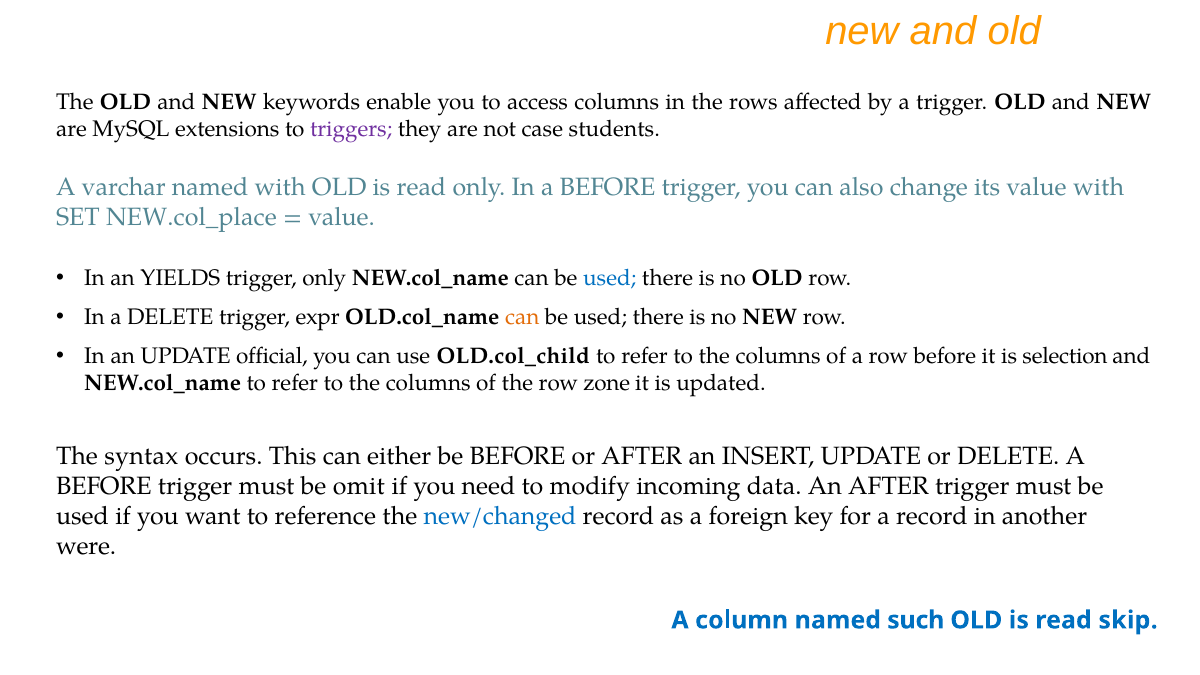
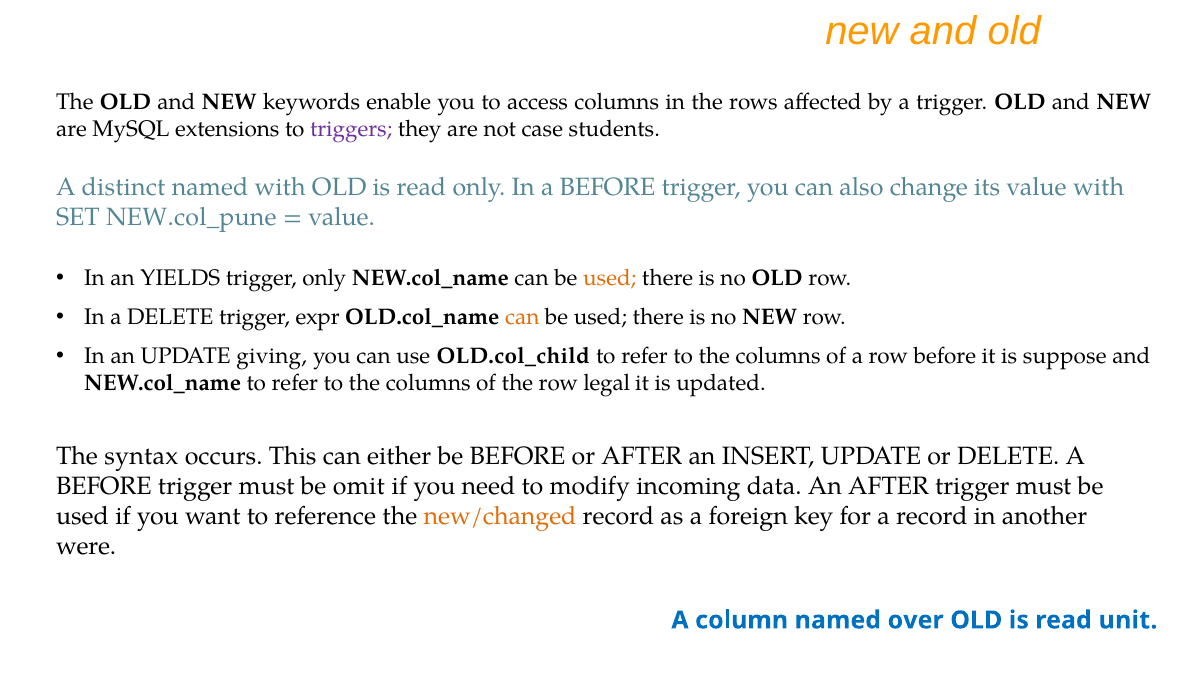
varchar: varchar -> distinct (124, 187)
NEW.col_place: NEW.col_place -> NEW.col_pune (191, 217)
used colour: blue -> orange (610, 278)
official: official -> giving (272, 356)
selection: selection -> suppose (1065, 356)
zone: zone -> legal (607, 383)
new/changed colour: blue -> orange (500, 516)
such: such -> over (916, 620)
skip: skip -> unit (1128, 620)
